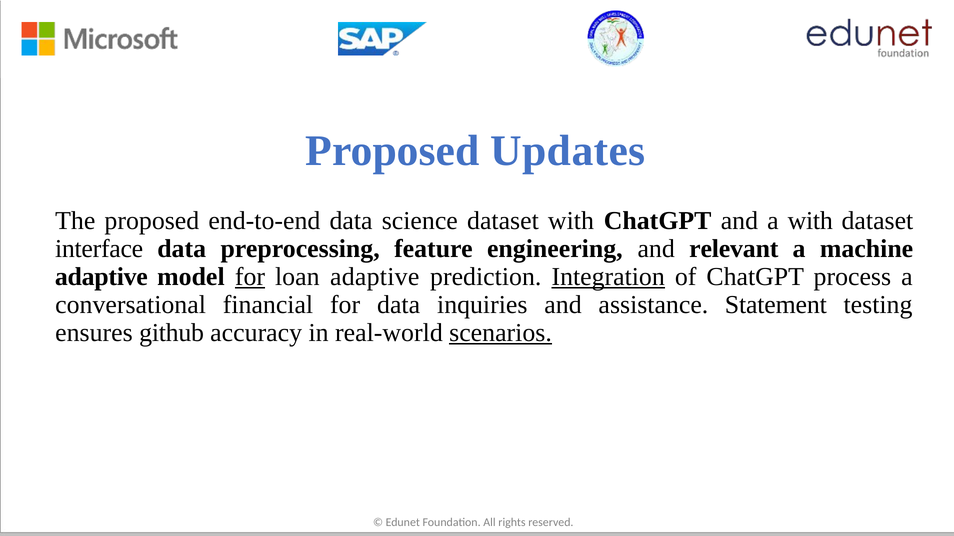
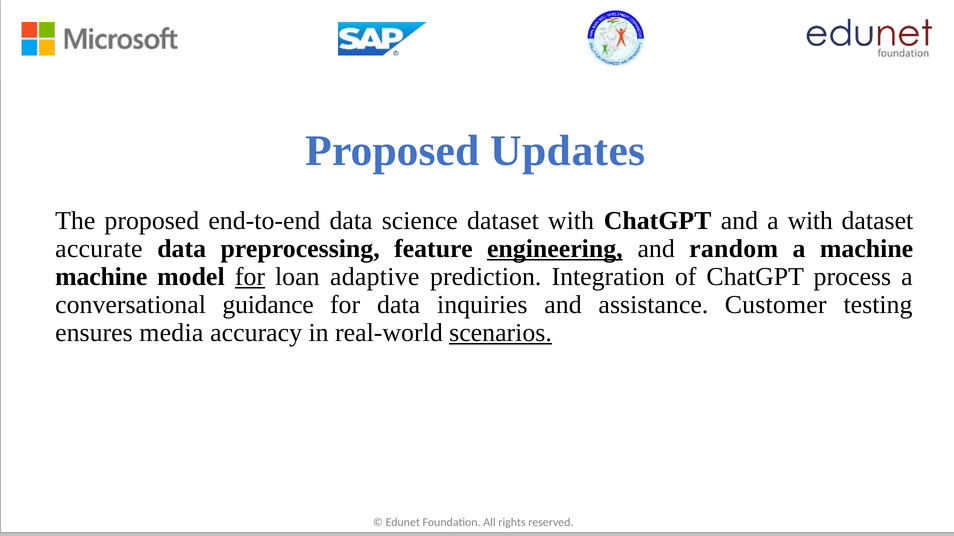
interface: interface -> accurate (99, 249)
engineering underline: none -> present (555, 249)
relevant: relevant -> random (734, 249)
adaptive: adaptive -> machine (101, 277)
Integration underline: present -> none (608, 277)
financial: financial -> guidance (268, 305)
Statement: Statement -> Customer (776, 305)
github: github -> media (171, 333)
